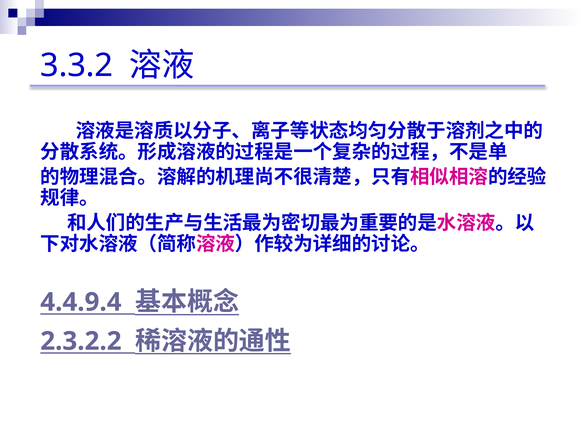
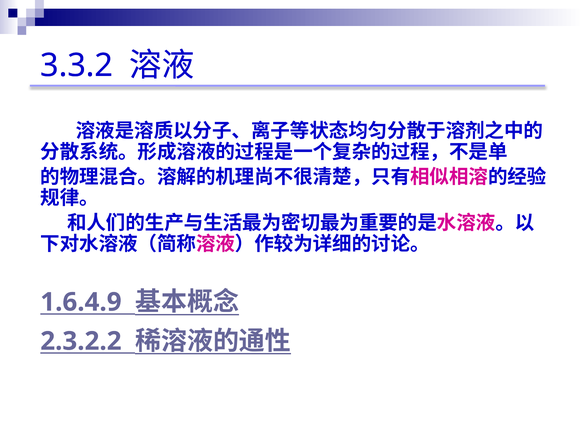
4.4.9.4: 4.4.9.4 -> 1.6.4.9 (81, 302)
